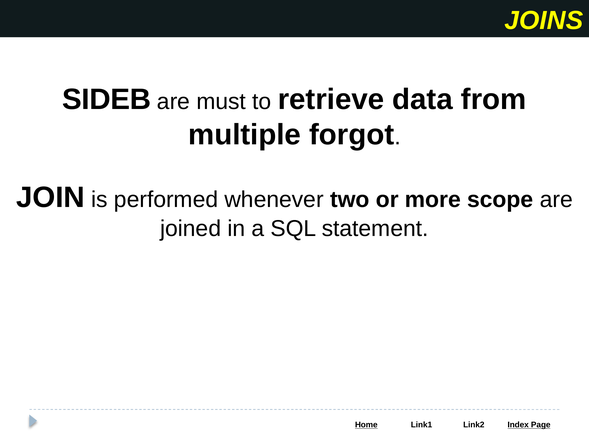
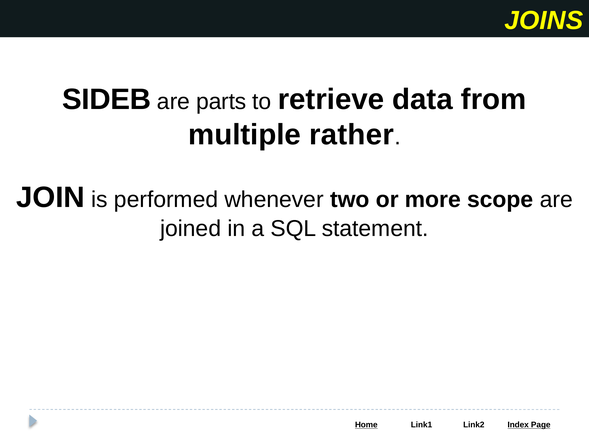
must: must -> parts (221, 101)
forgot: forgot -> rather (352, 135)
